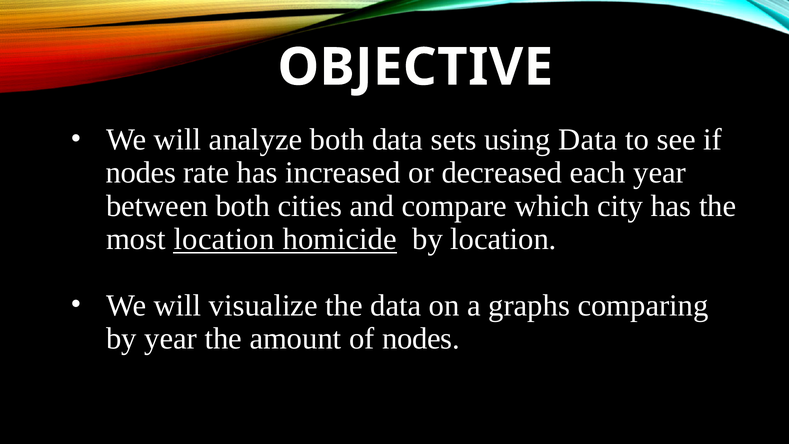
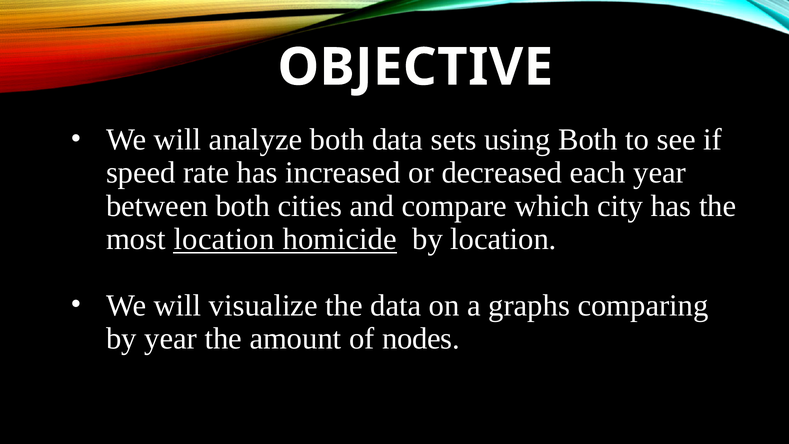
using Data: Data -> Both (588, 140)
nodes: nodes -> speed (141, 173)
